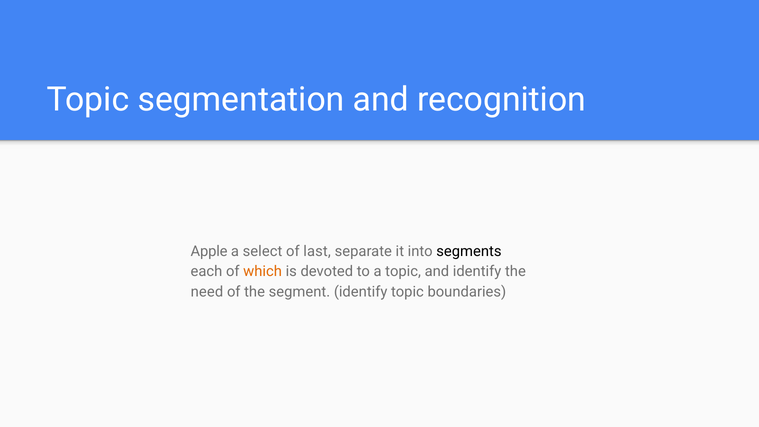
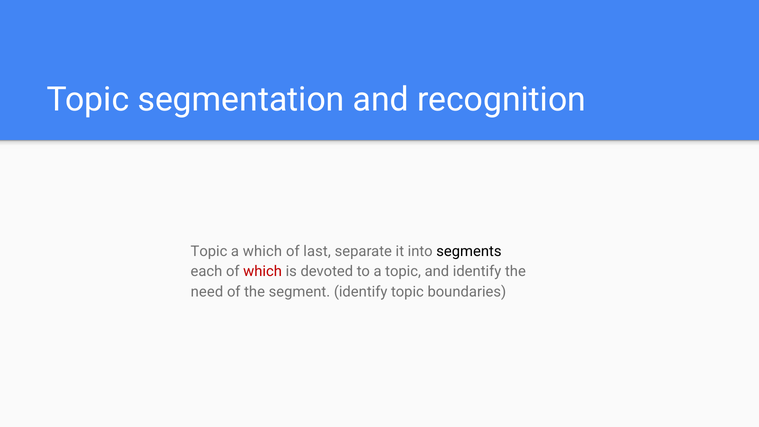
Apple: Apple -> Topic (209, 251)
a select: select -> which (262, 251)
which colour: orange -> red (263, 272)
